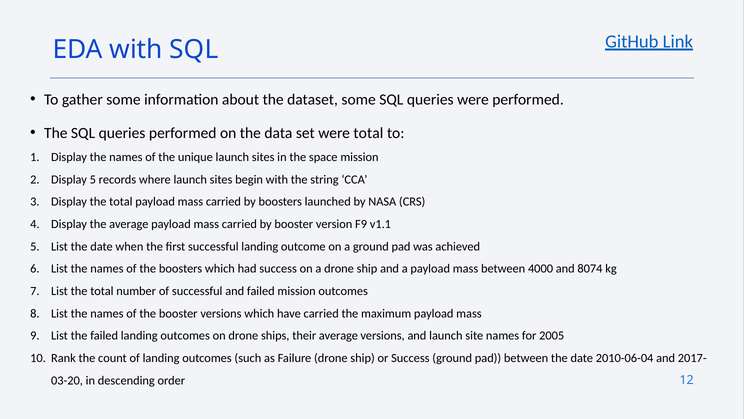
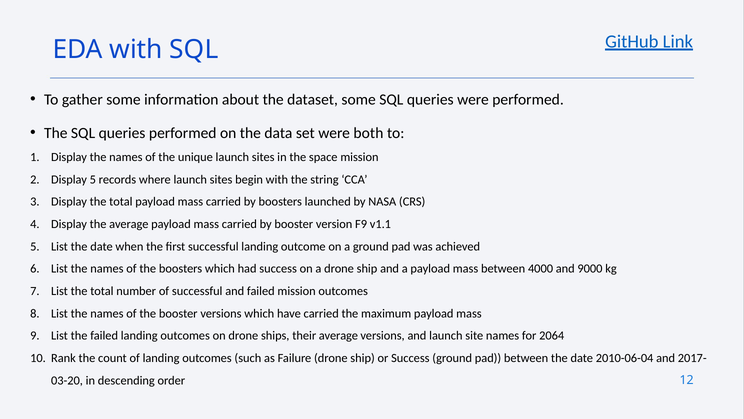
were total: total -> both (368, 133)
8074: 8074 -> 9000 (590, 269)
2005: 2005 -> 2064 (552, 335)
